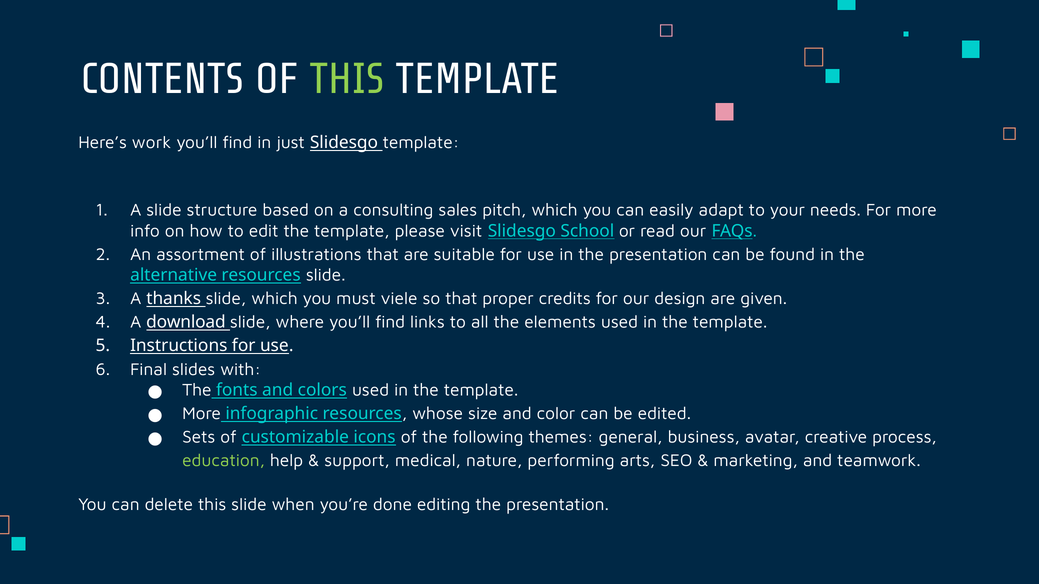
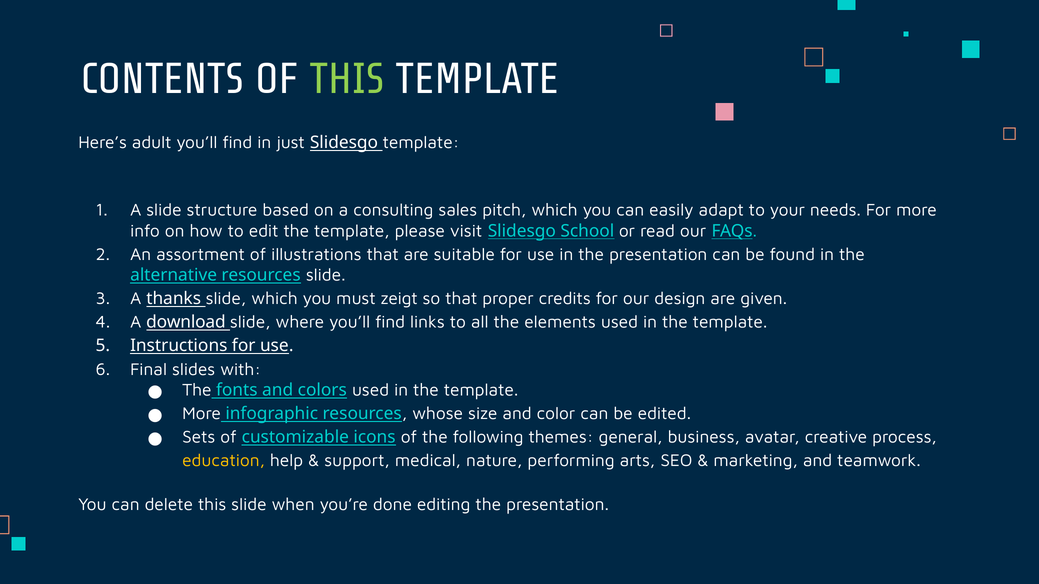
work: work -> adult (152, 143)
viele: viele -> zeigt (399, 299)
education colour: light green -> yellow (224, 461)
